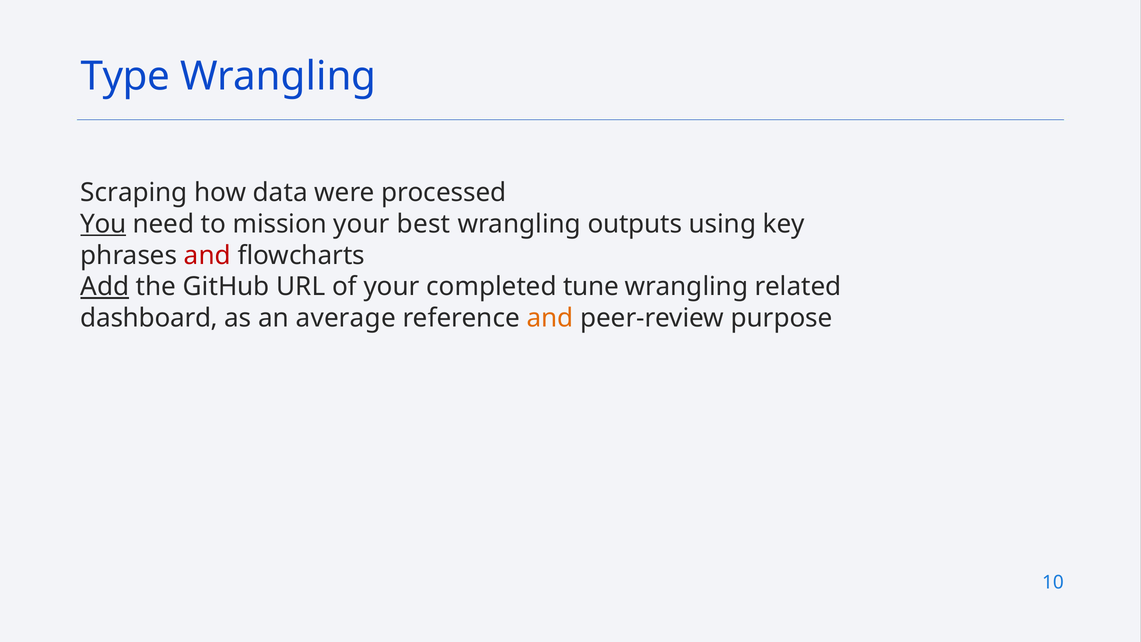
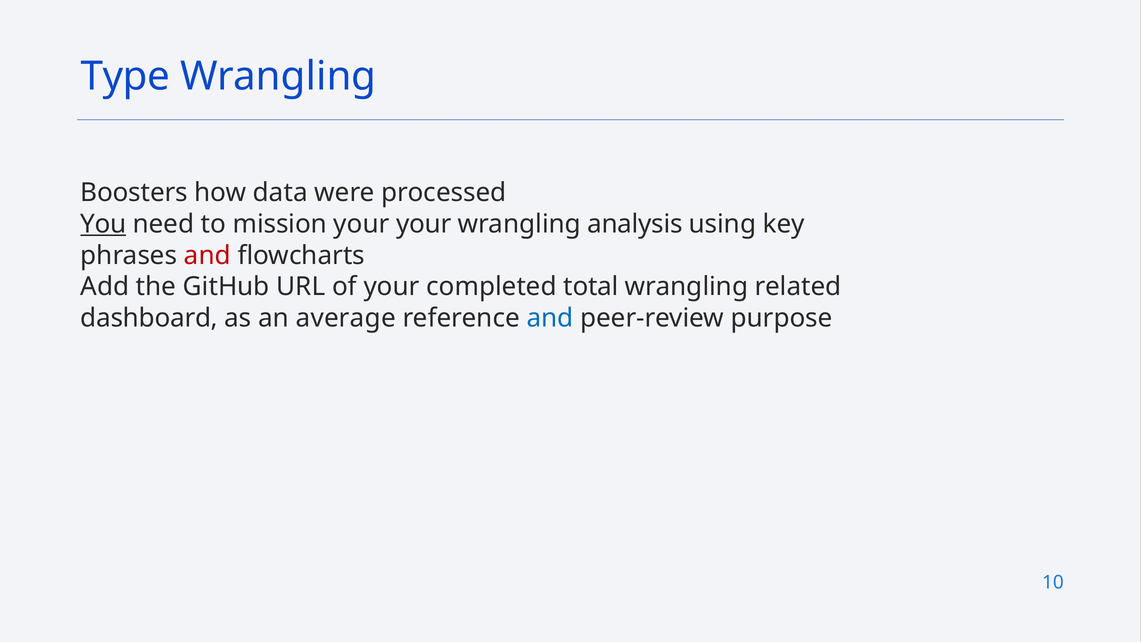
Scraping: Scraping -> Boosters (134, 193)
your best: best -> your (424, 224)
outputs: outputs -> analysis (635, 224)
Add underline: present -> none (105, 287)
tune: tune -> total (591, 287)
and colour: orange -> blue (550, 318)
